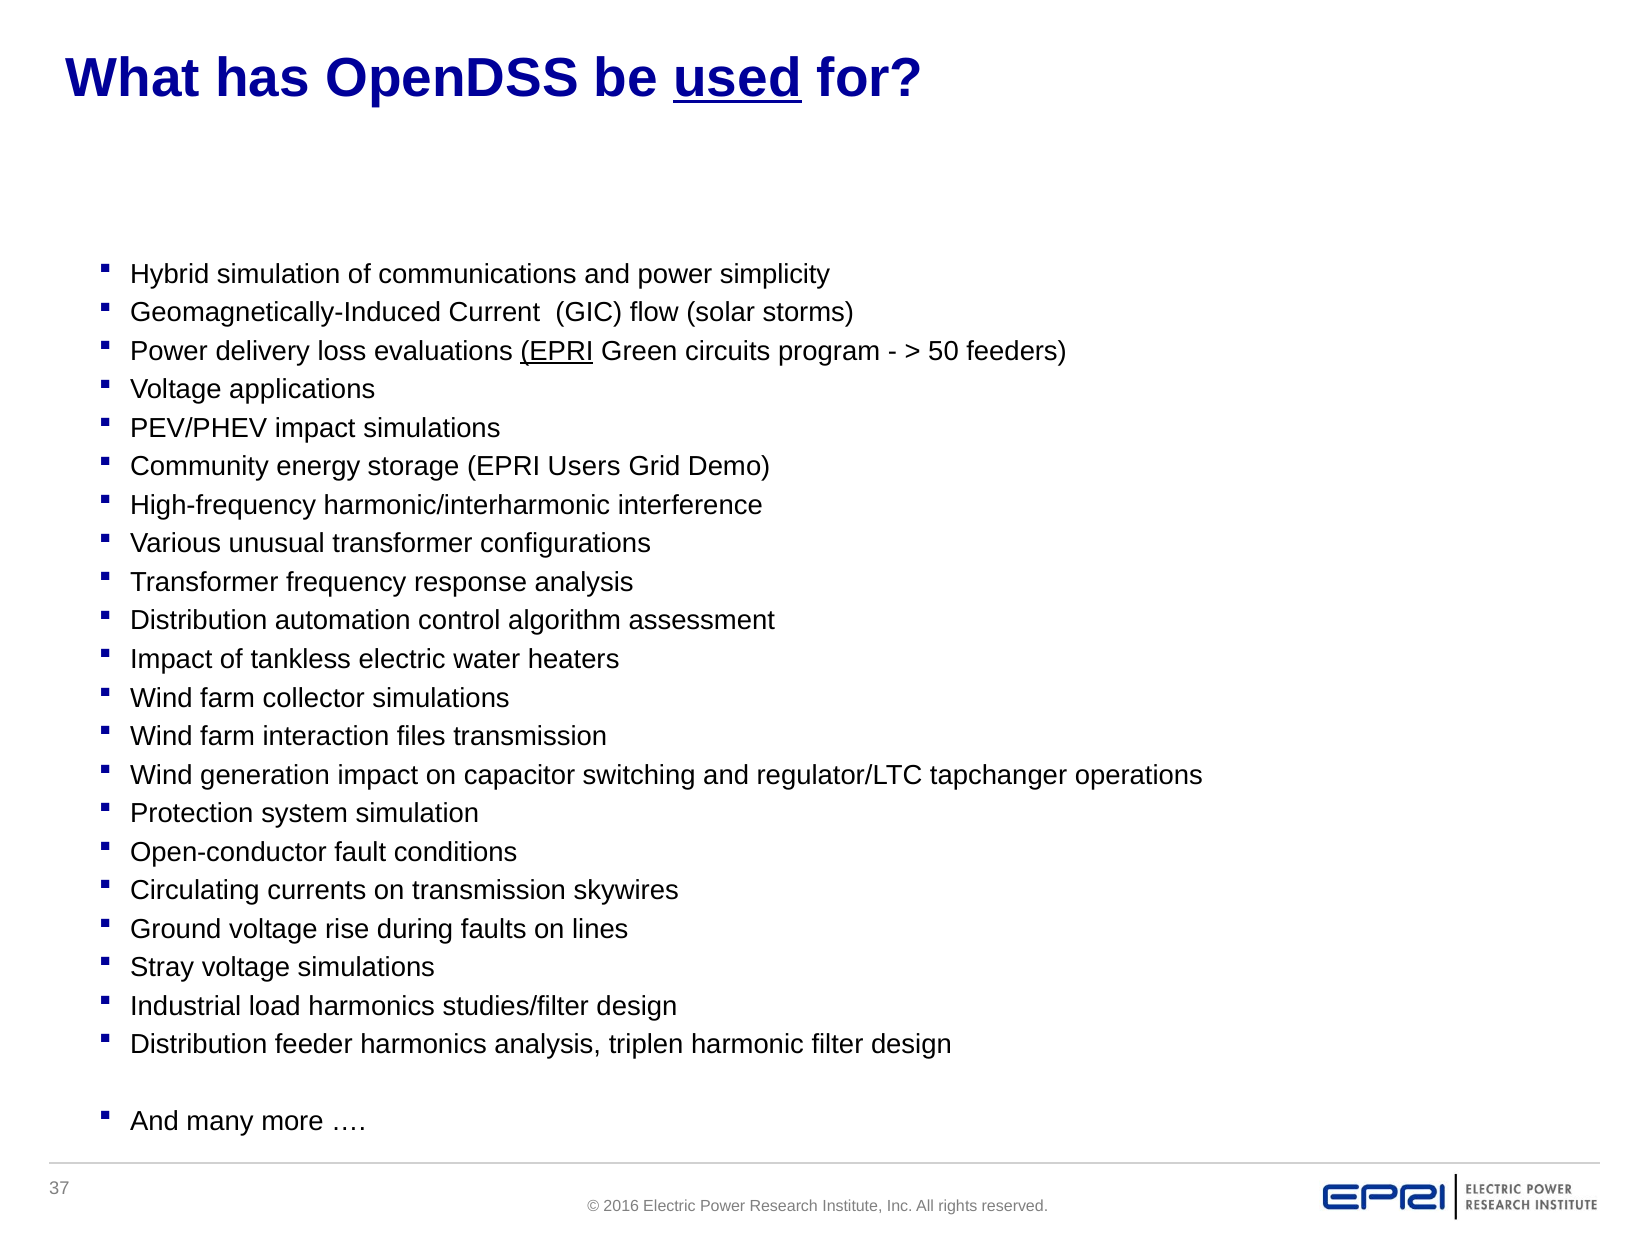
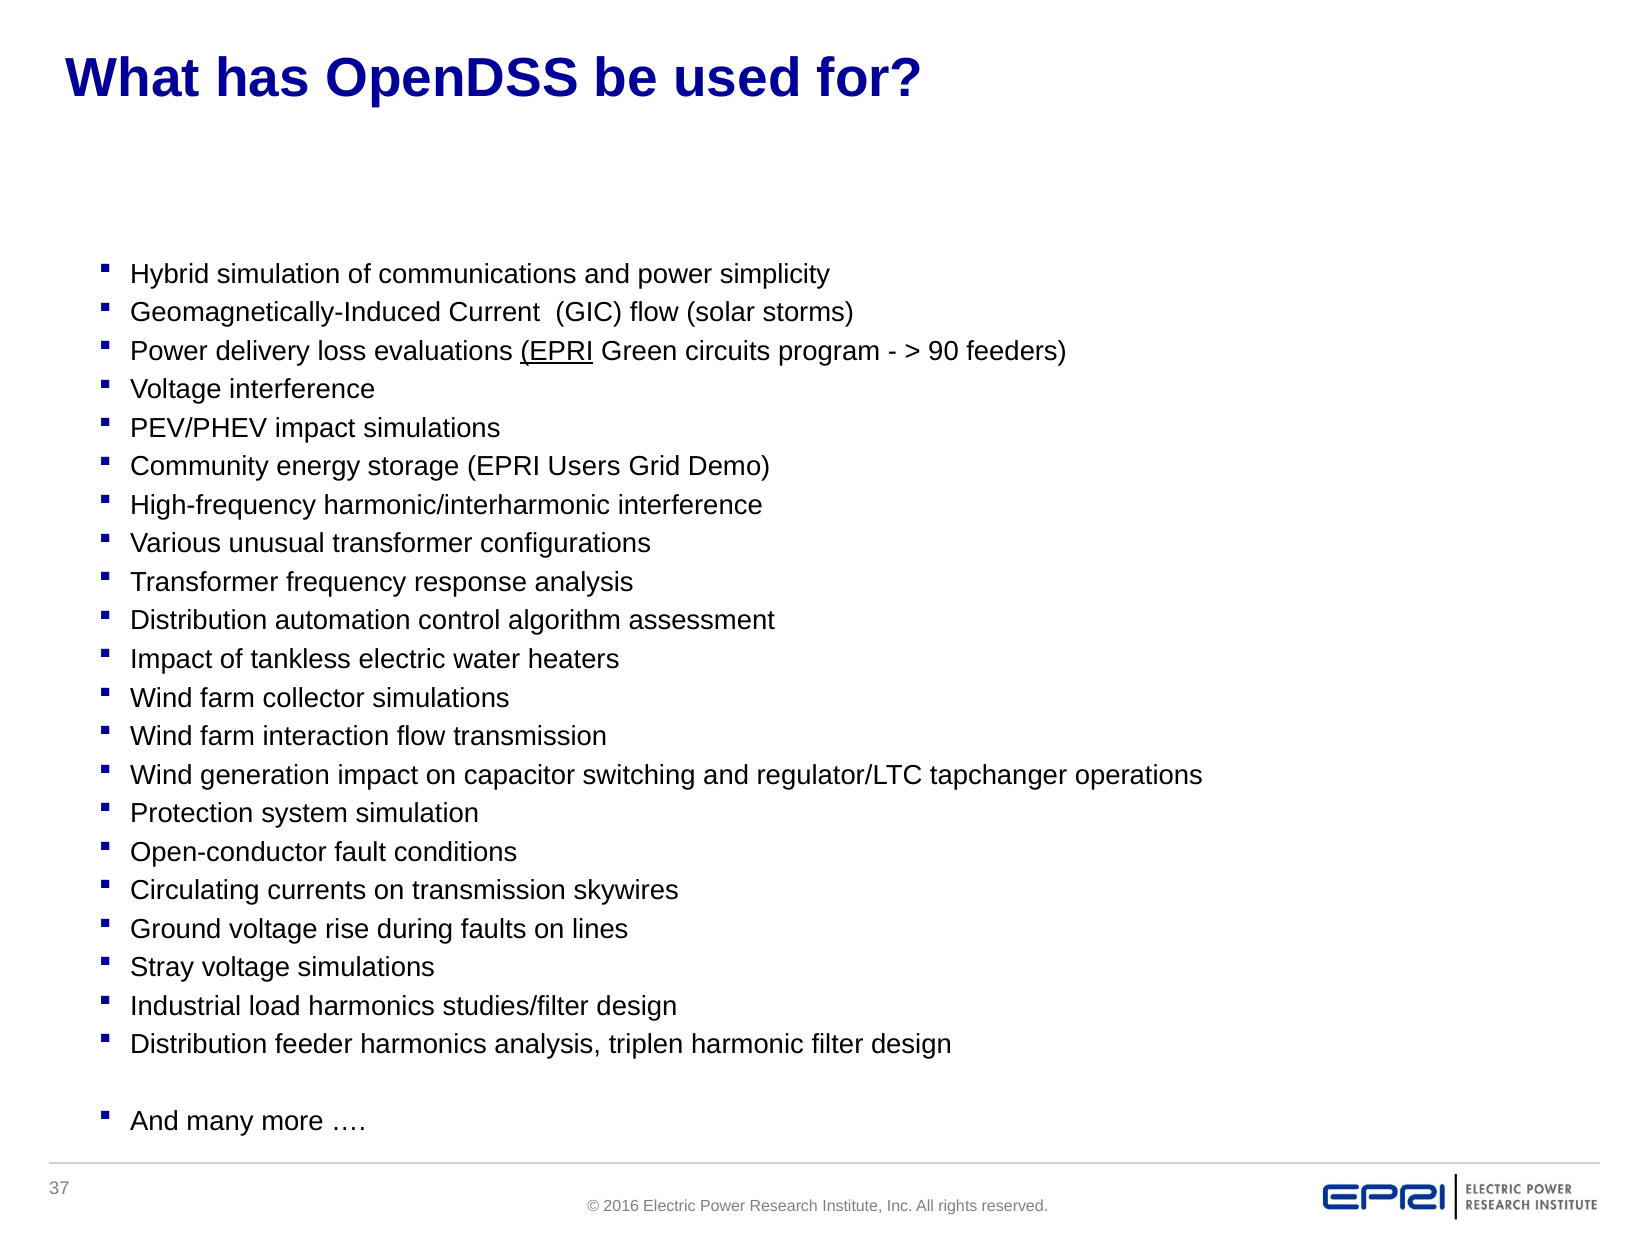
used underline: present -> none (737, 78)
50: 50 -> 90 (943, 351)
Voltage applications: applications -> interference (302, 390)
interaction files: files -> flow (421, 736)
